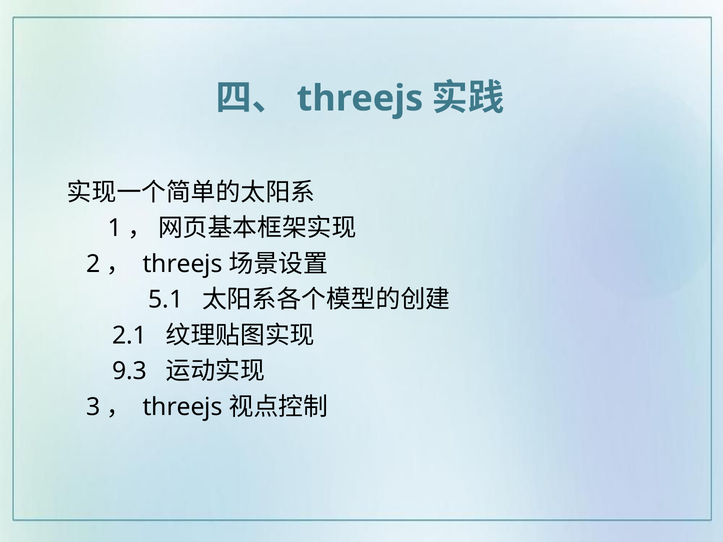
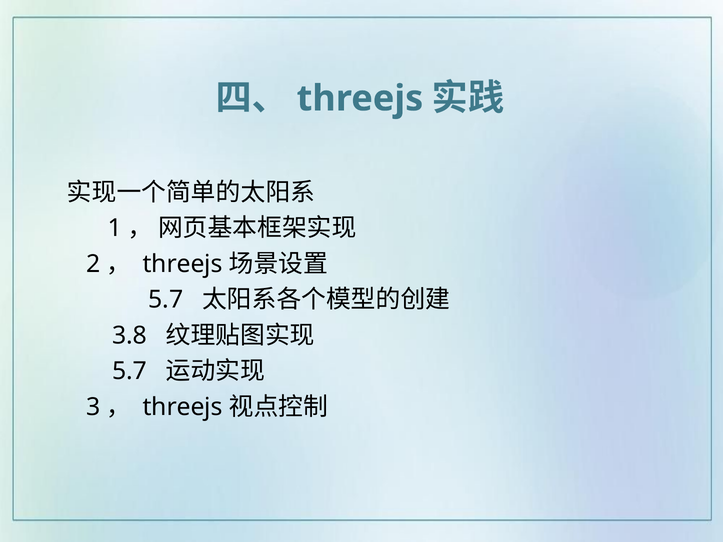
5.1: 5.1 -> 5.7 (166, 300)
2.1: 2.1 -> 3.8 (130, 336)
9.3: 9.3 -> 5.7 (130, 371)
